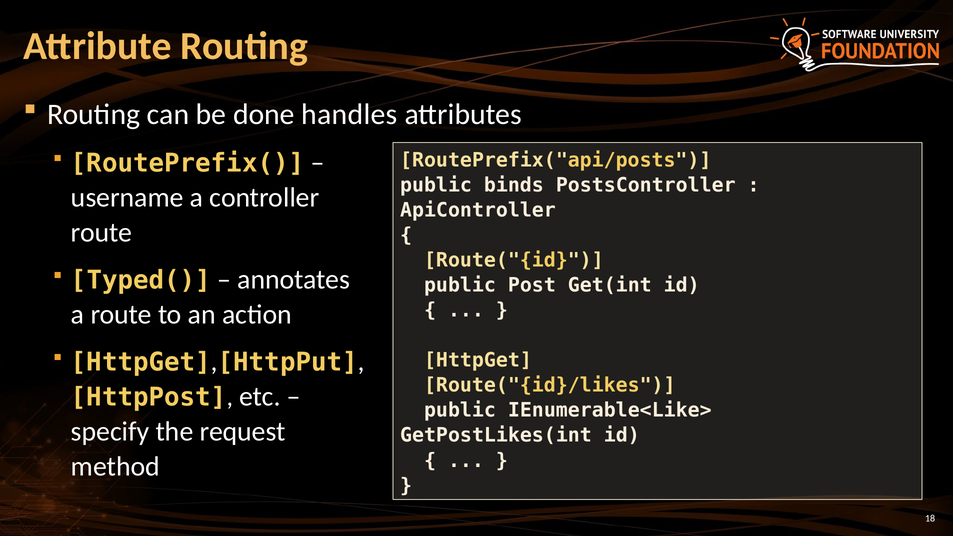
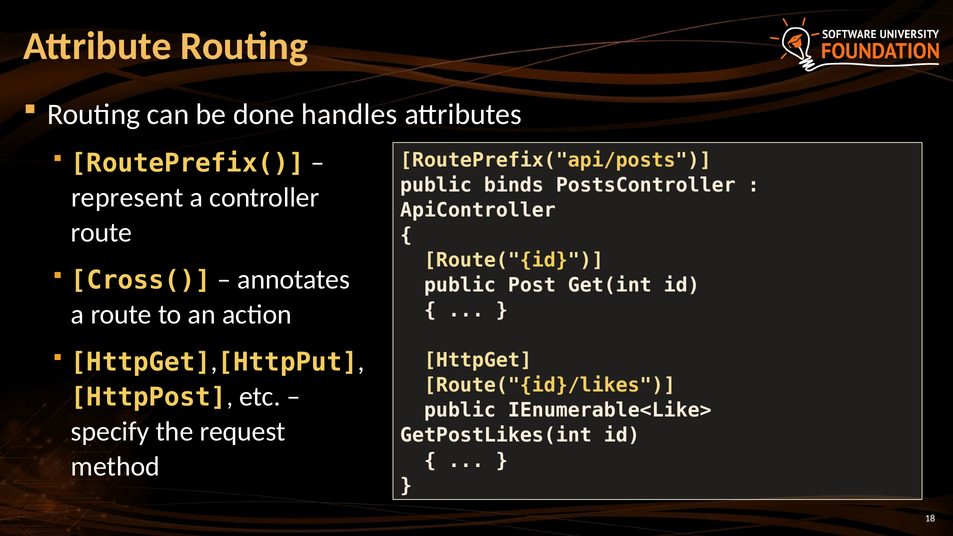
username: username -> represent (127, 198)
Typed(: Typed( -> Cross( (141, 280)
